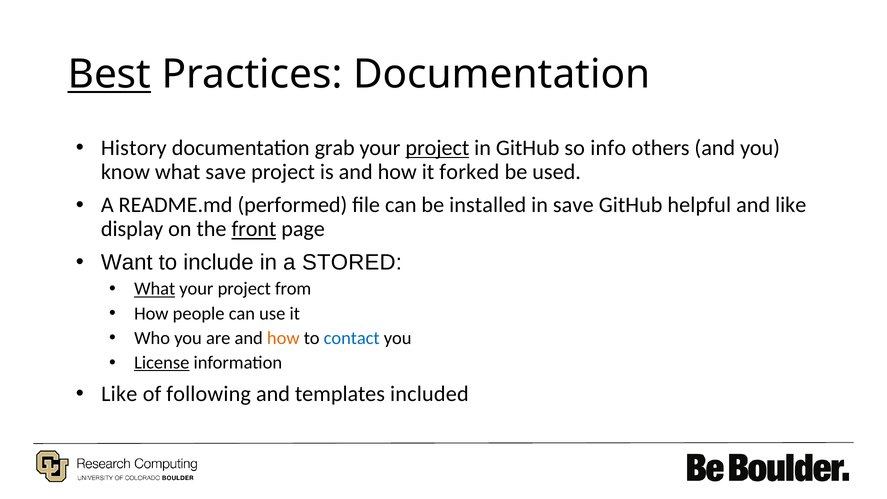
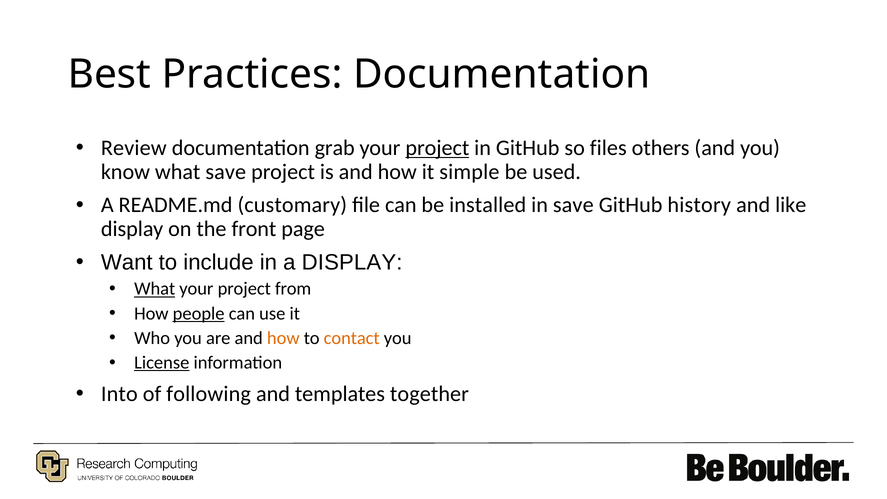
Best underline: present -> none (109, 75)
History: History -> Review (134, 148)
info: info -> files (608, 148)
forked: forked -> simple (469, 172)
performed: performed -> customary (292, 205)
helpful: helpful -> history (699, 205)
front underline: present -> none (254, 229)
a STORED: STORED -> DISPLAY (352, 262)
people underline: none -> present (199, 313)
contact colour: blue -> orange (352, 338)
Like: Like -> Into (119, 394)
included: included -> together (429, 394)
